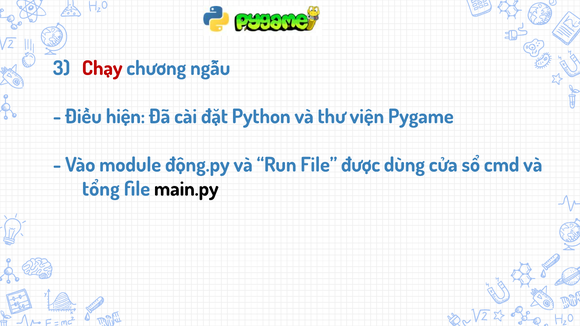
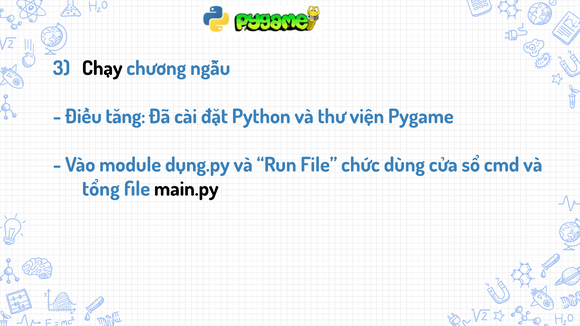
Chạy colour: red -> black (102, 68)
hiện: hiện -> tăng (125, 117)
động.py: động.py -> dụng.py (197, 165)
được: được -> chức (360, 165)
